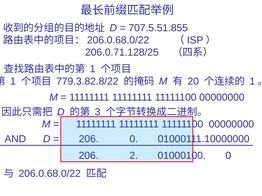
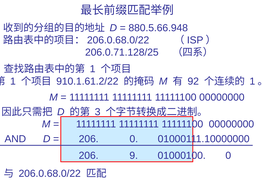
707.5.51.855: 707.5.51.855 -> 880.5.66.948 (158, 28)
779.3.82.8/22: 779.3.82.8/22 -> 910.1.61.2/22 (87, 81)
20: 20 -> 92 (193, 81)
2: 2 -> 9 (134, 156)
